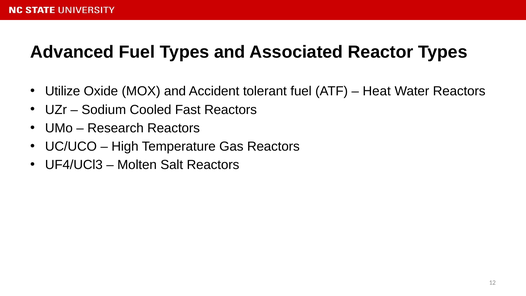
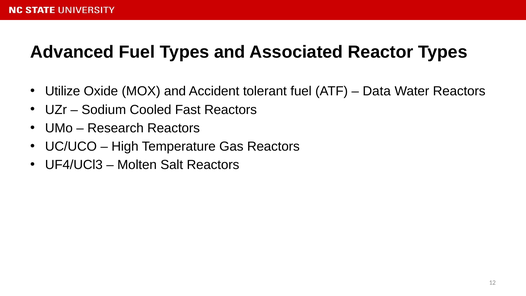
Heat: Heat -> Data (377, 91)
